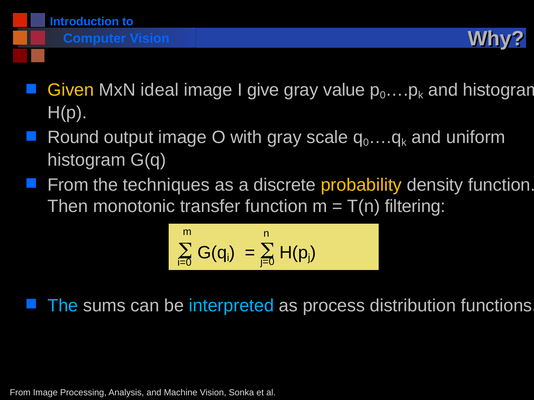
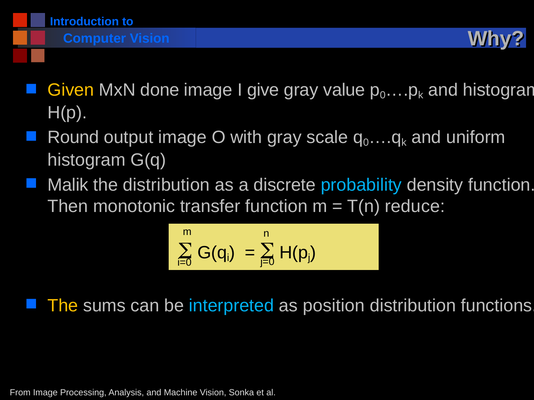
ideal: ideal -> done (160, 90)
From: From -> Malik (68, 185)
the techniques: techniques -> distribution (166, 185)
probability colour: yellow -> light blue (361, 185)
filtering: filtering -> reduce (415, 206)
The colour: light blue -> yellow (63, 306)
process: process -> position (334, 306)
